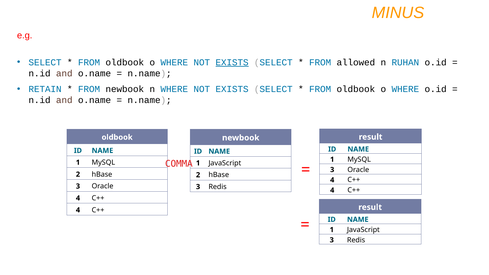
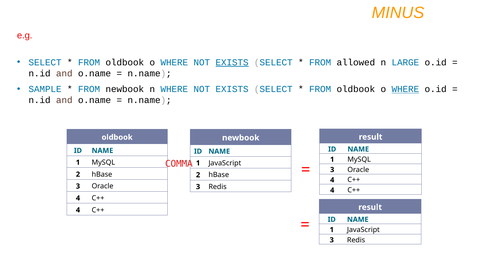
RUHAN: RUHAN -> LARGE (405, 62)
RETAIN: RETAIN -> SAMPLE (45, 89)
WHERE underline: none -> present (405, 89)
